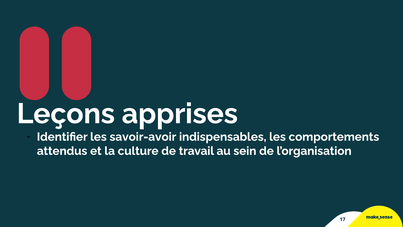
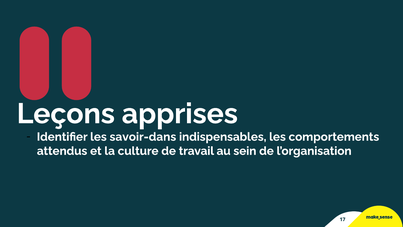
savoir-avoir: savoir-avoir -> savoir-dans (143, 137)
